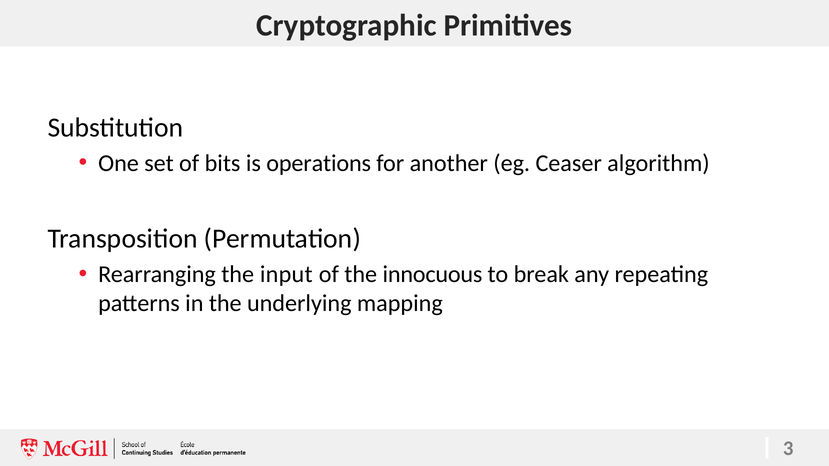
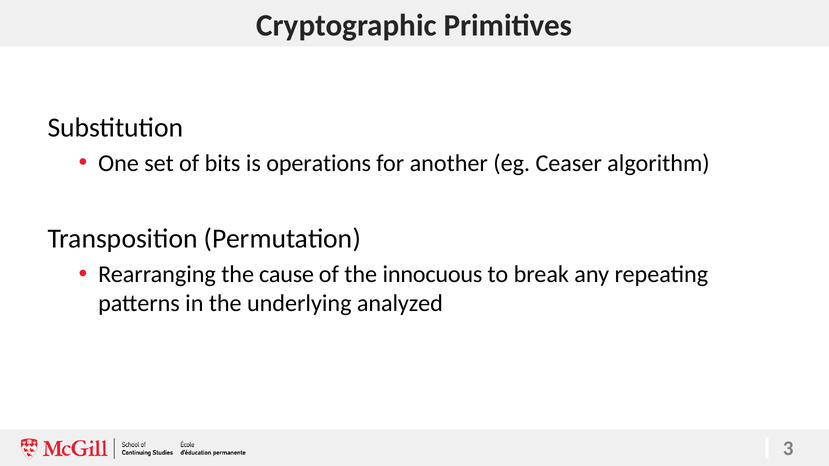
input: input -> cause (287, 275)
mapping: mapping -> analyzed (400, 304)
